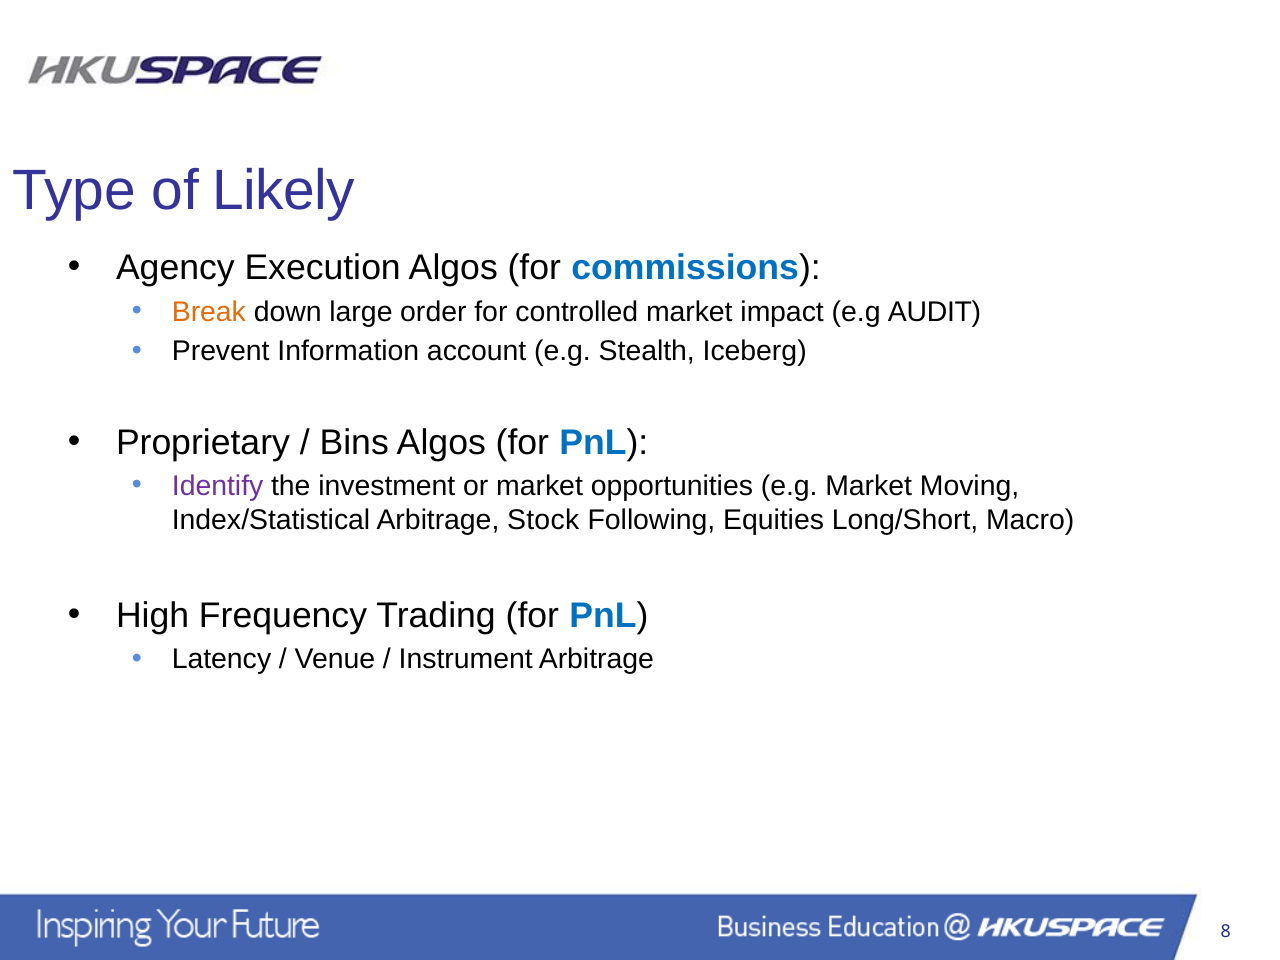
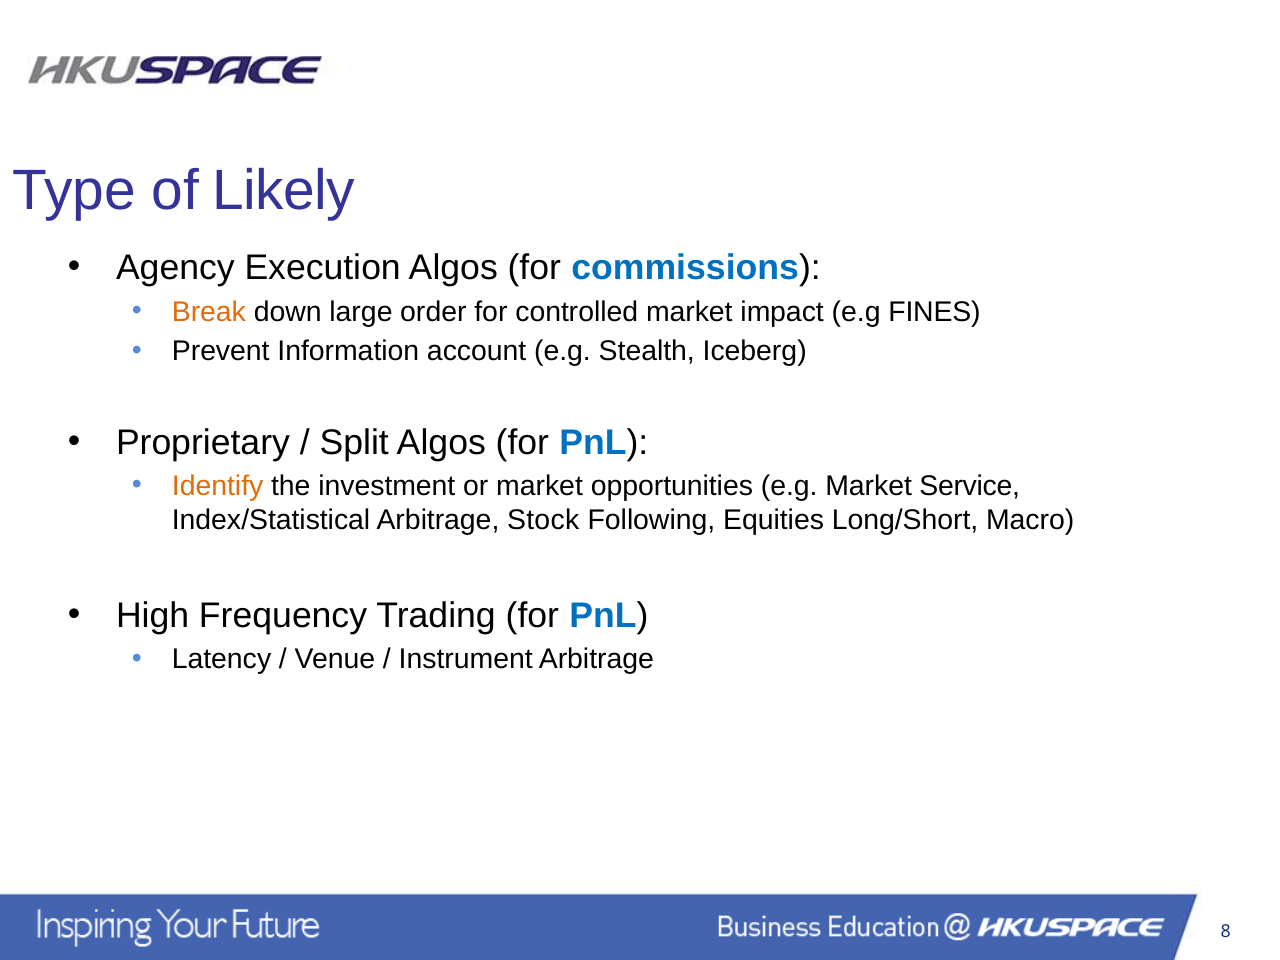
AUDIT: AUDIT -> FINES (934, 312)
Bins: Bins -> Split (354, 442)
Identify colour: purple -> orange (218, 486)
Moving: Moving -> Service (970, 486)
